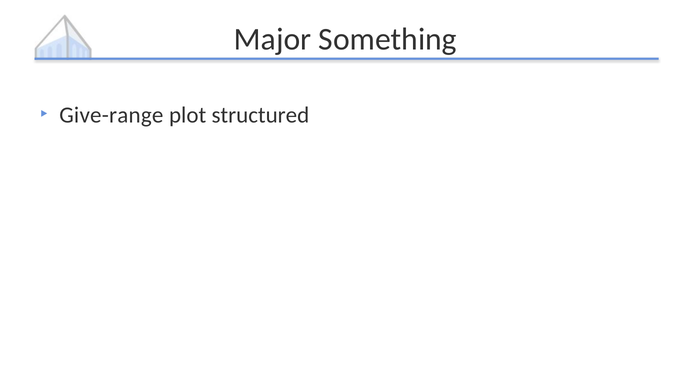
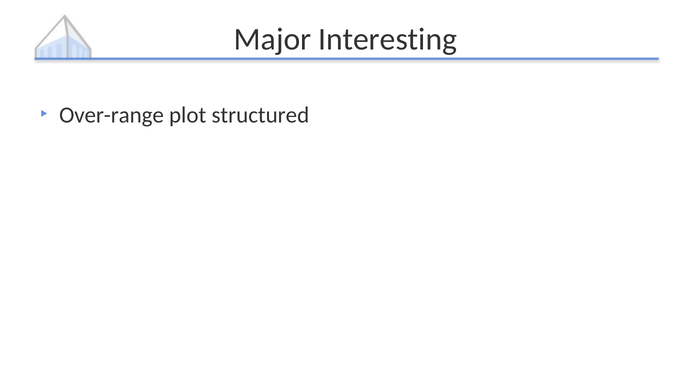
Something: Something -> Interesting (388, 39)
Give-range: Give-range -> Over-range (111, 115)
